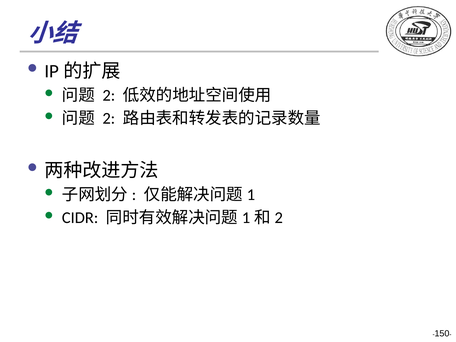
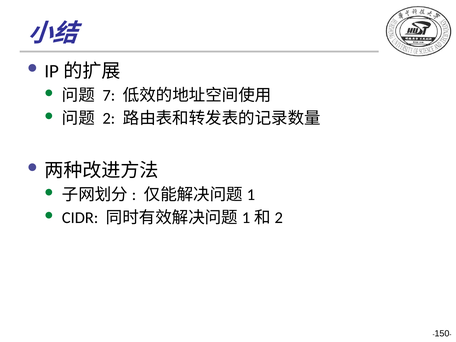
2: 2 -> 7 (109, 96)
